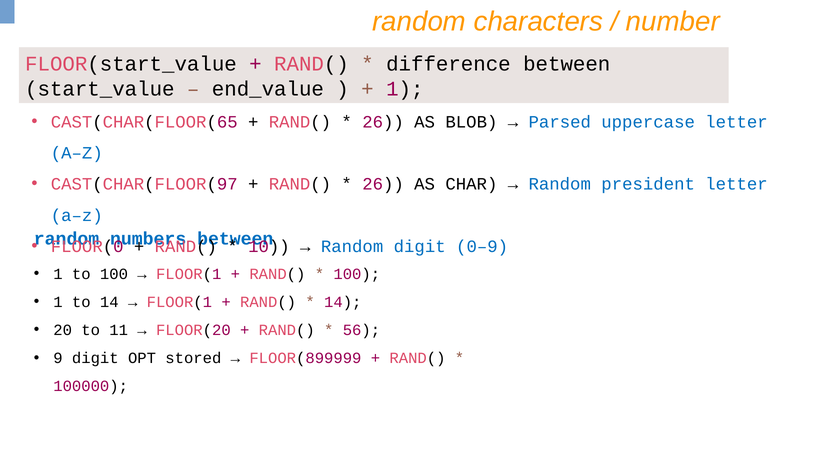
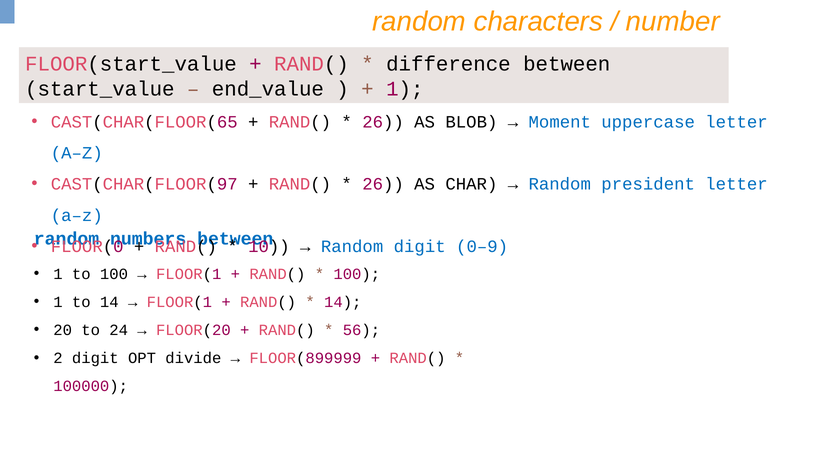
Parsed: Parsed -> Moment (560, 122)
11: 11 -> 24 (119, 330)
9: 9 -> 2 (58, 358)
stored: stored -> divide (193, 358)
